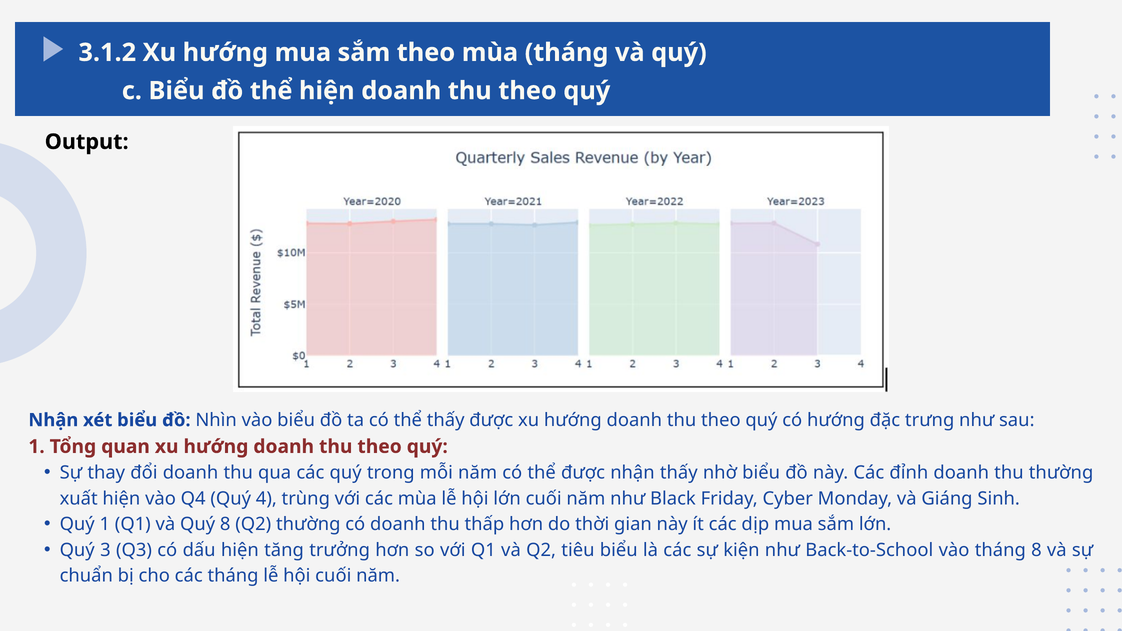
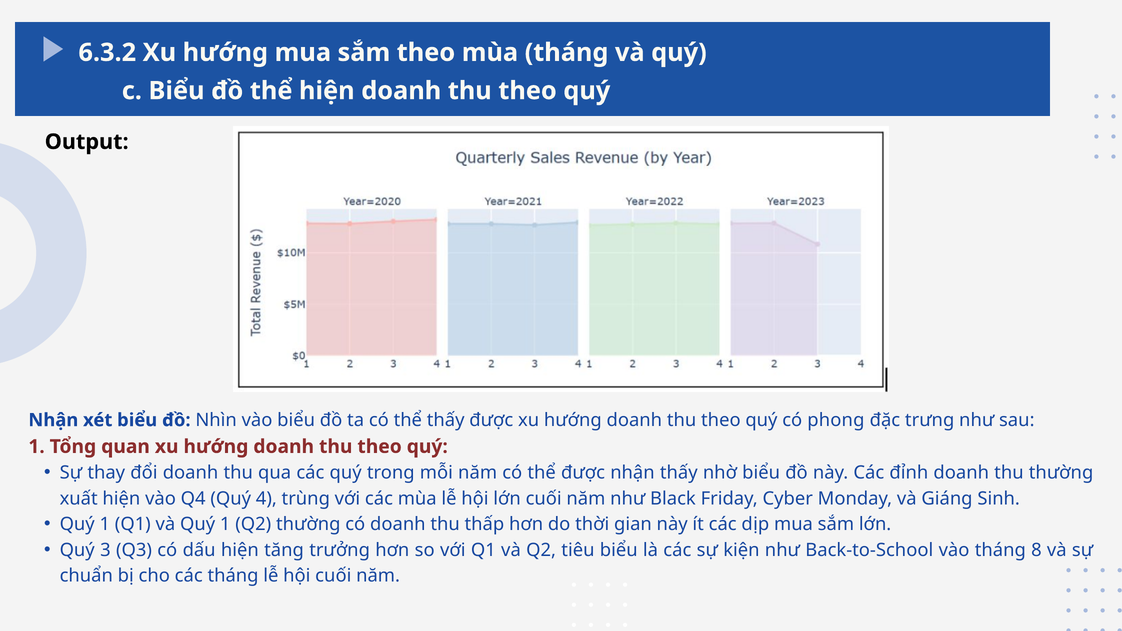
3.1.2: 3.1.2 -> 6.3.2 (107, 53)
có hướng: hướng -> phong (836, 420)
và Quý 8: 8 -> 1 (225, 524)
